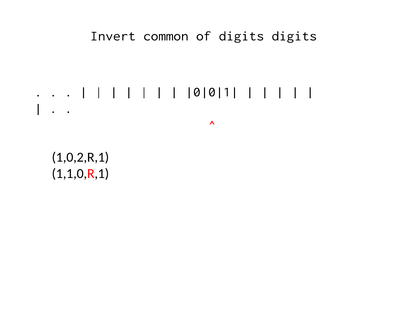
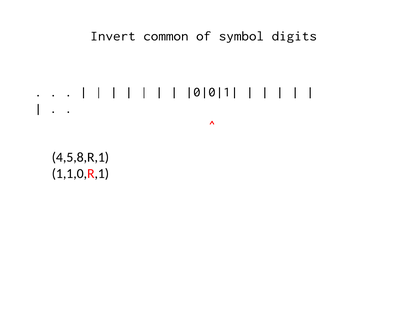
of digits: digits -> symbol (241, 36)
1,0,2,R,1: 1,0,2,R,1 -> 4,5,8,R,1 (80, 157)
